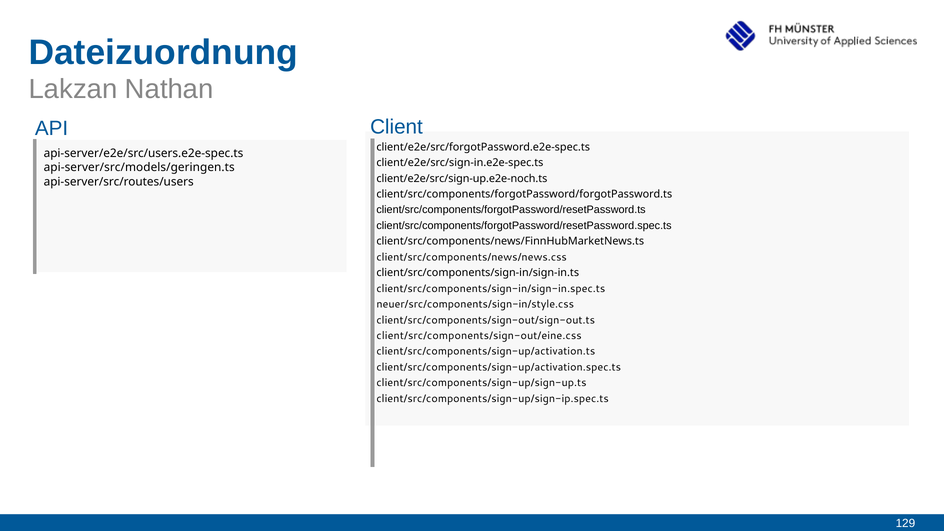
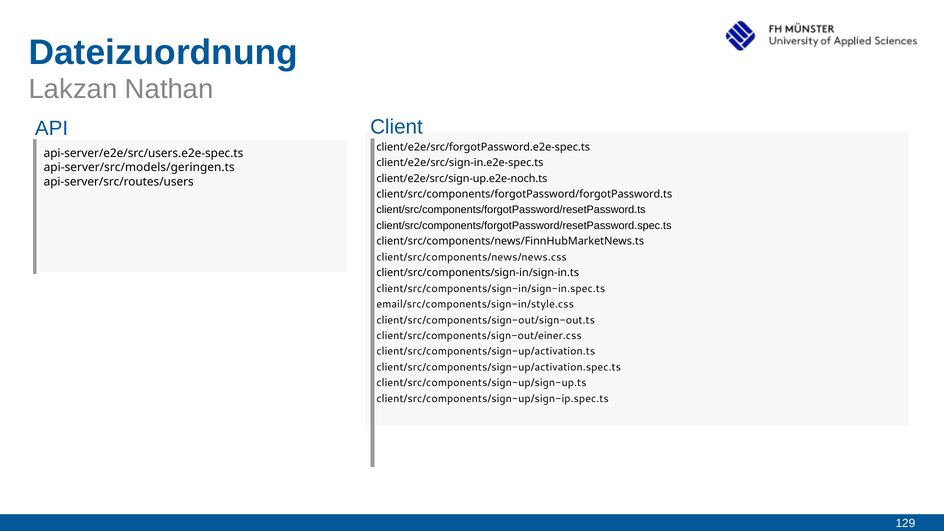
neuer/src/components/sign-in/style.css: neuer/src/components/sign-in/style.css -> email/src/components/sign-in/style.css (475, 304)
client/src/components/sign-out/eine.css: client/src/components/sign-out/eine.css -> client/src/components/sign-out/einer.css (479, 336)
